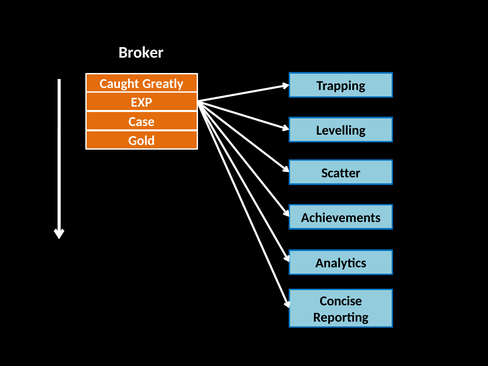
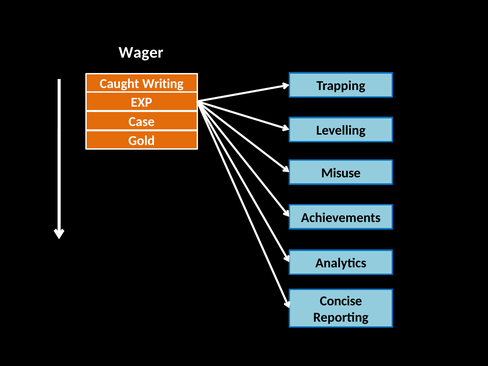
Broker: Broker -> Wager (141, 52)
Greatly: Greatly -> Writing (163, 84)
Scatter: Scatter -> Misuse (341, 173)
